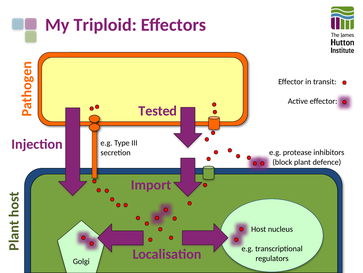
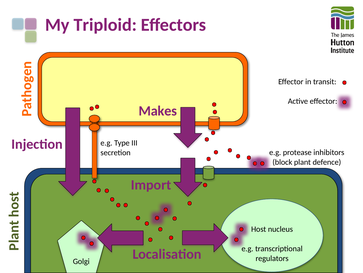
Tested: Tested -> Makes (158, 111)
